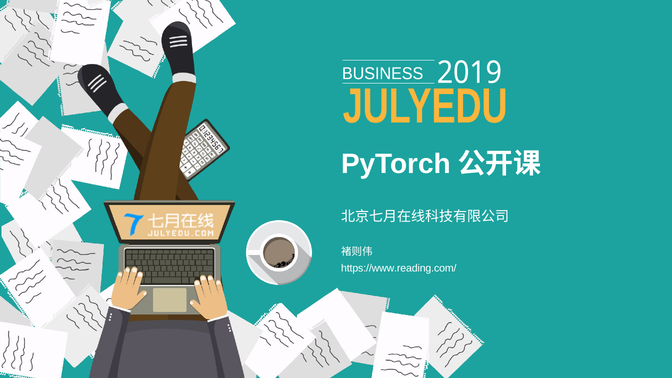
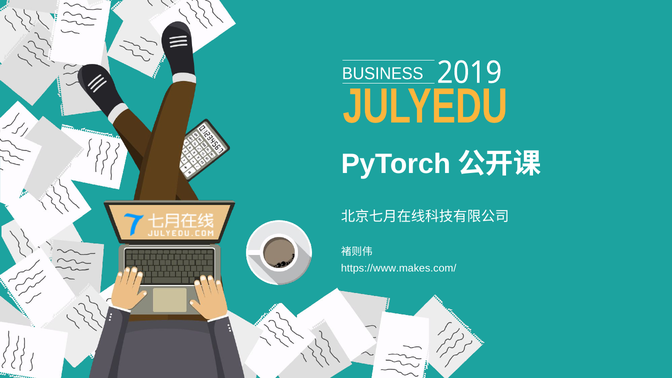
https://www.reading.com/: https://www.reading.com/ -> https://www.makes.com/ (399, 268)
